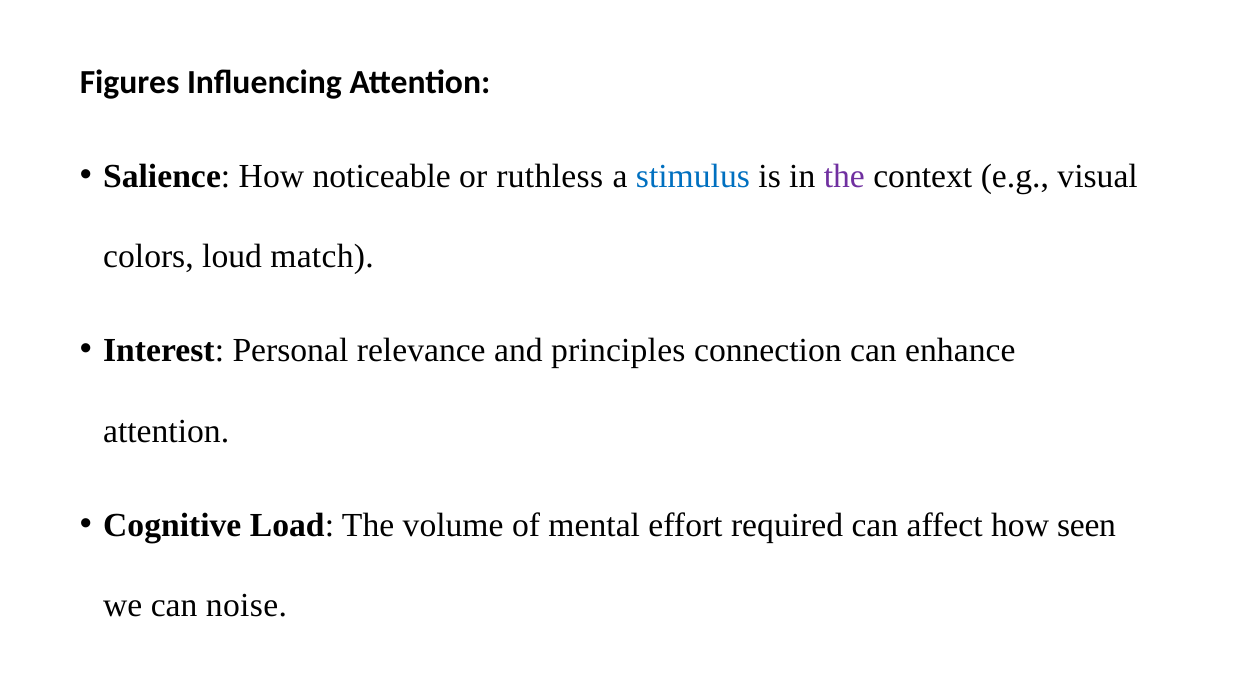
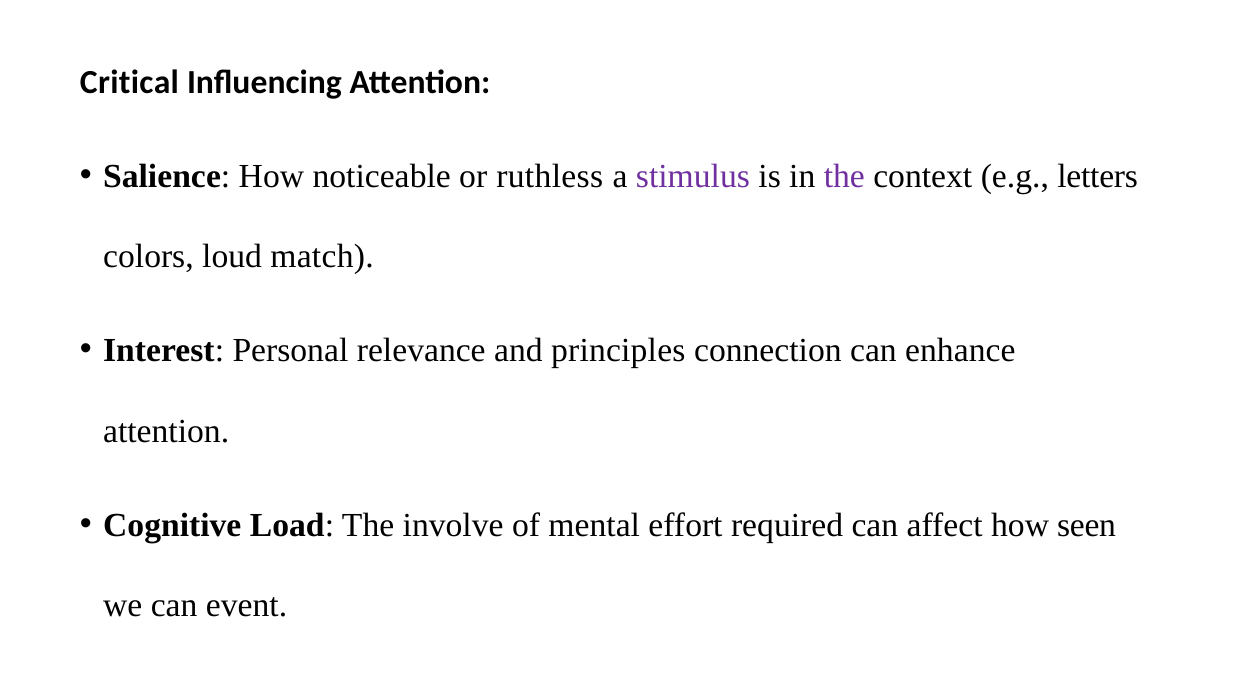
Figures: Figures -> Critical (129, 82)
stimulus colour: blue -> purple (693, 176)
visual: visual -> letters (1098, 176)
volume: volume -> involve (453, 525)
noise: noise -> event (247, 605)
